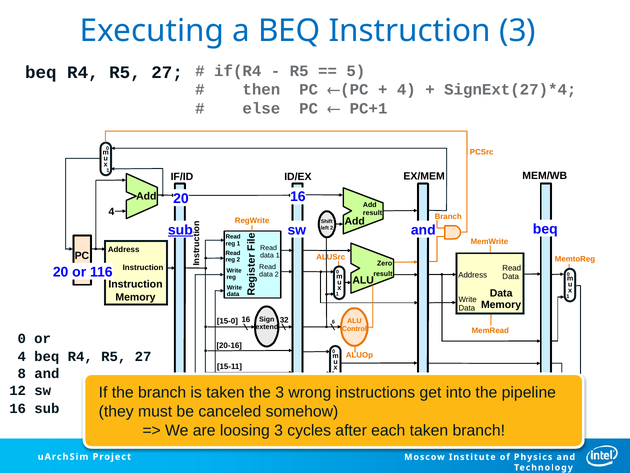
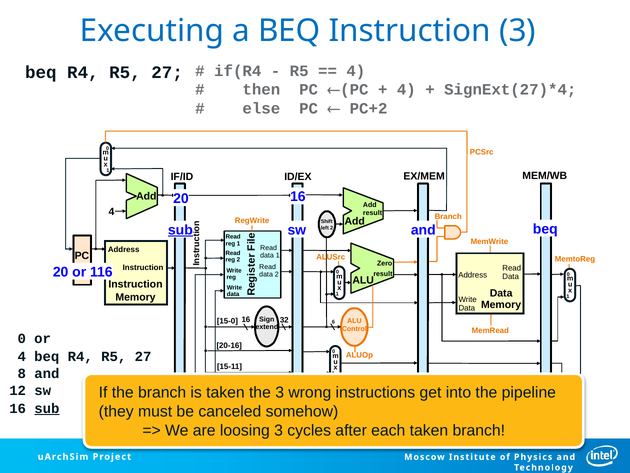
5: 5 -> 4 (356, 71)
PC+1: PC+1 -> PC+2 (369, 109)
sub underline: none -> present (47, 408)
